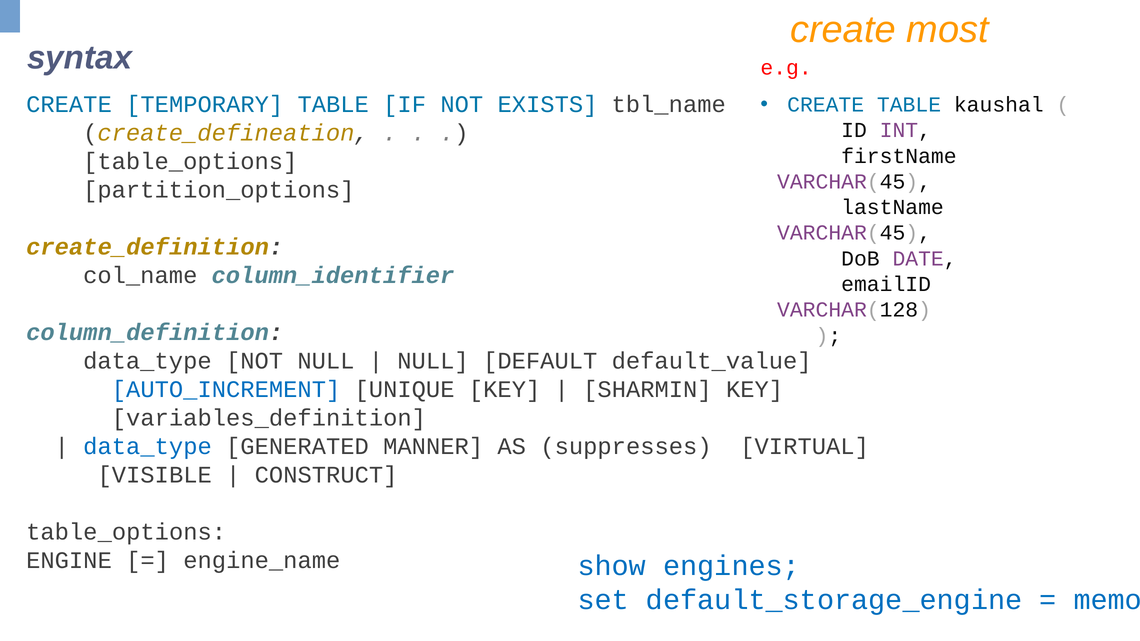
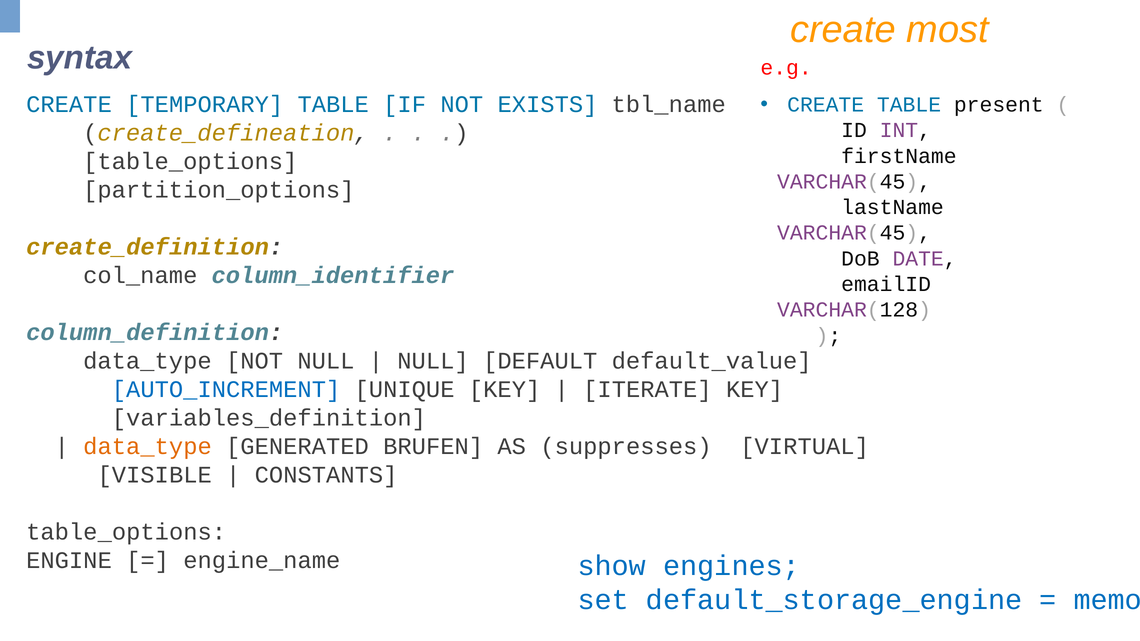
kaushal: kaushal -> present (999, 105)
SHARMIN: SHARMIN -> ITERATE (647, 389)
data_type colour: blue -> orange (148, 447)
MANNER: MANNER -> BRUFEN (433, 447)
CONSTRUCT: CONSTRUCT -> CONSTANTS (326, 475)
